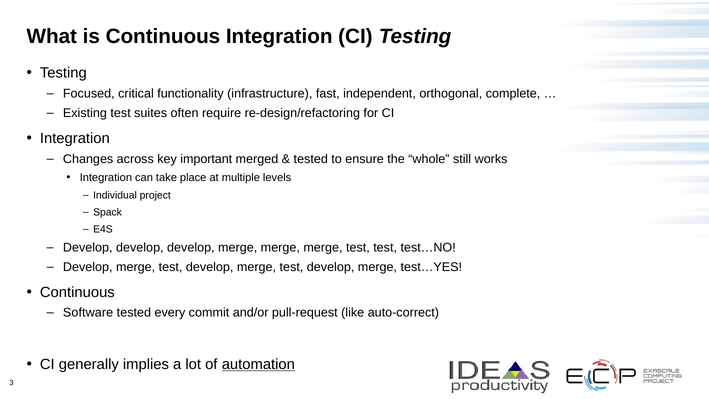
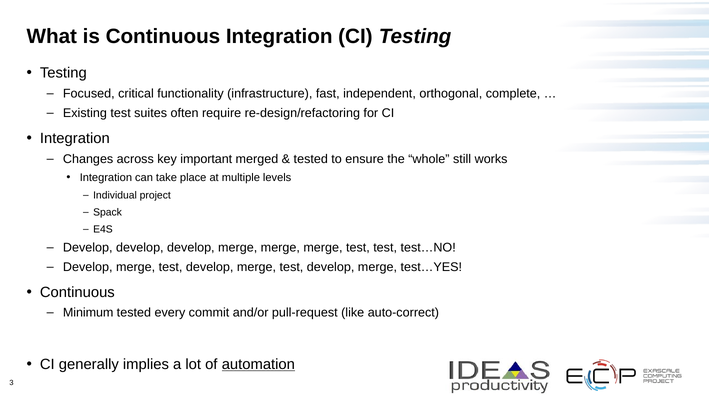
Software: Software -> Minimum (88, 313)
